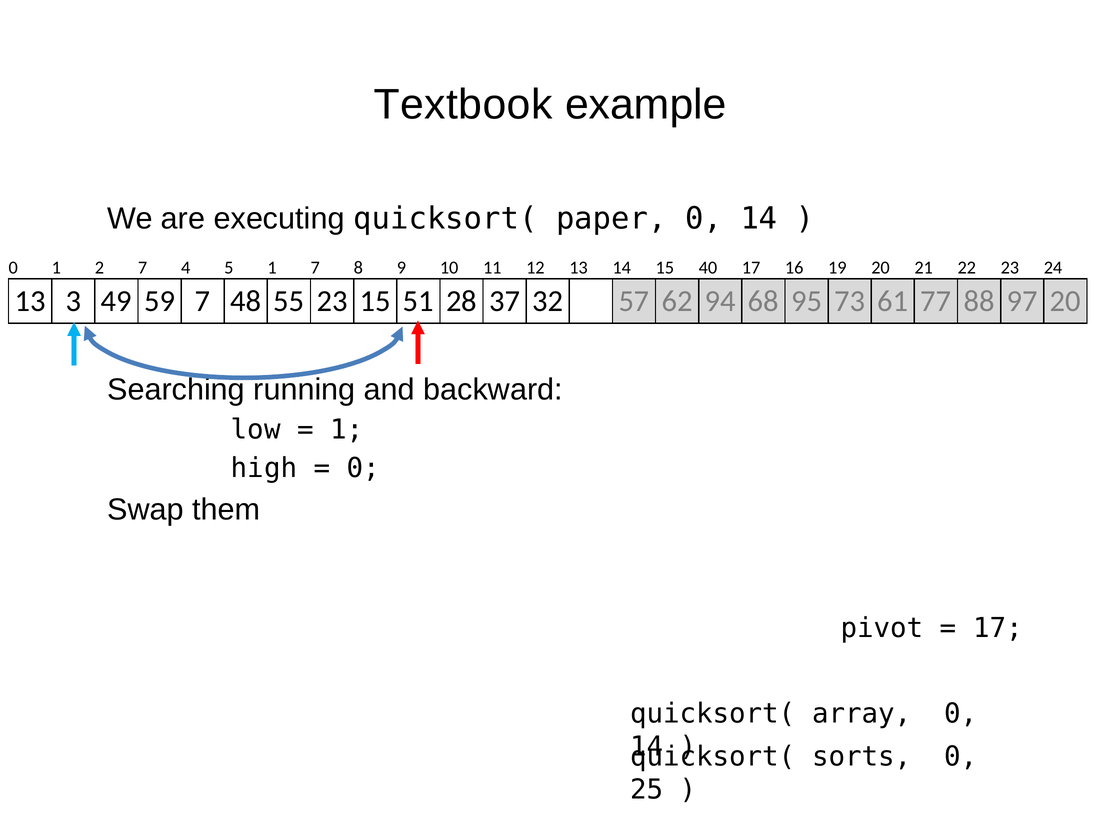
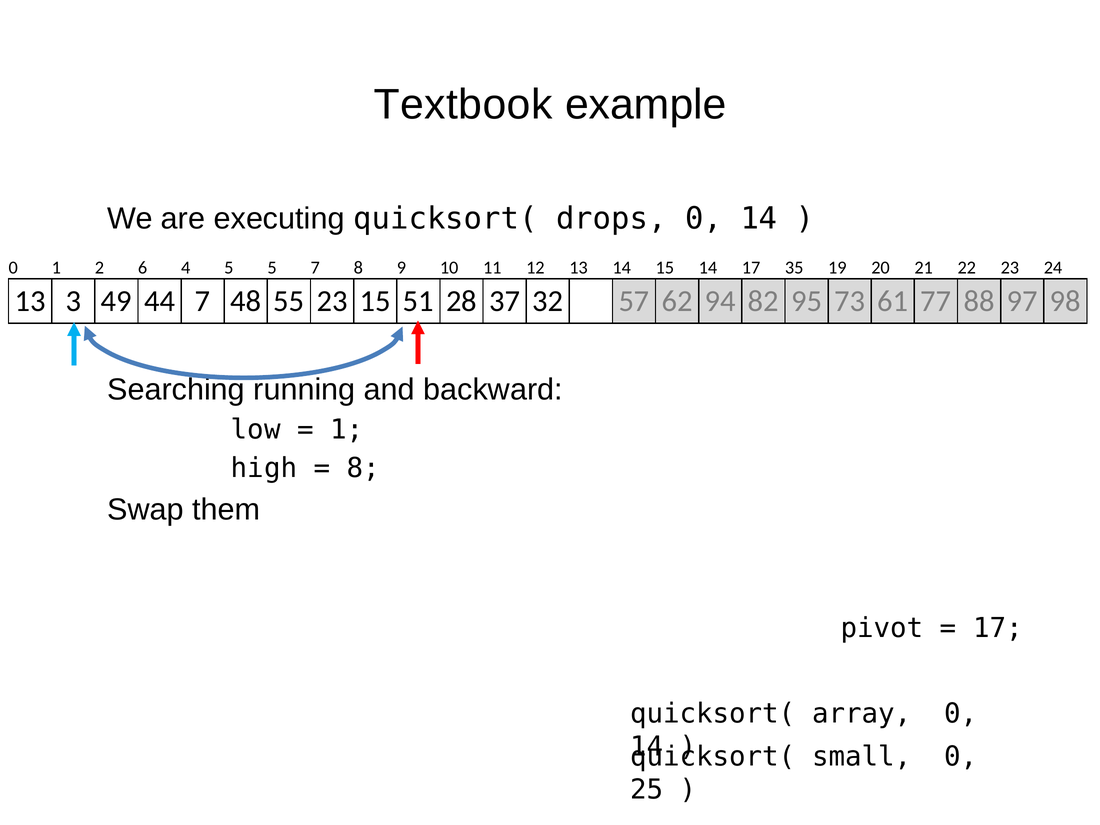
paper: paper -> drops (611, 218)
2 7: 7 -> 6 (143, 268)
5 1: 1 -> 5 (272, 268)
15 40: 40 -> 14 (708, 268)
16: 16 -> 35 (794, 268)
59: 59 -> 44 (160, 301)
68: 68 -> 82 (763, 301)
97 20: 20 -> 98 (1065, 301)
0: 0 -> 8 (363, 468)
sorts: sorts -> small (862, 757)
